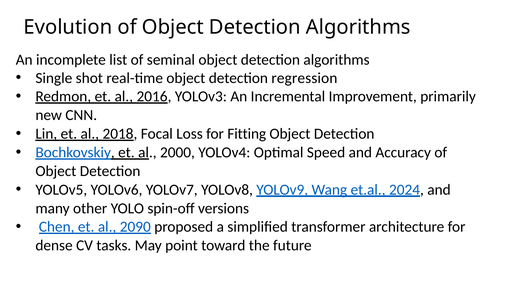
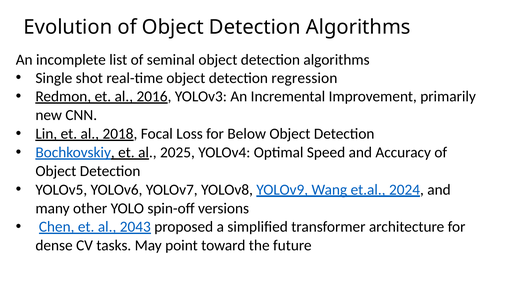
Fitting: Fitting -> Below (247, 133)
2000: 2000 -> 2025 (177, 152)
2090: 2090 -> 2043 (135, 226)
